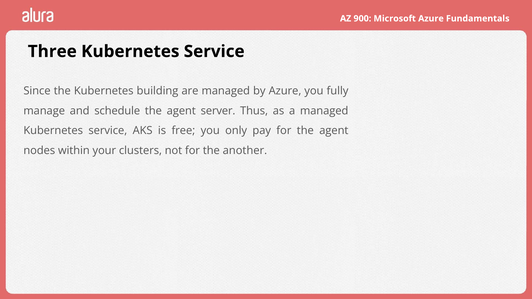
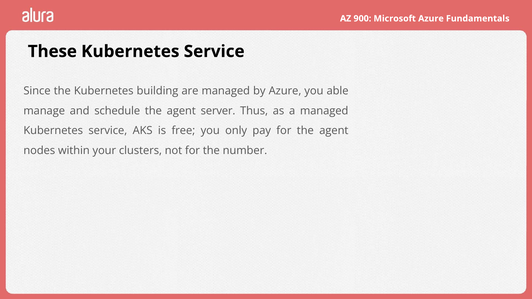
Three: Three -> These (52, 51)
fully: fully -> able (338, 91)
another: another -> number (245, 151)
